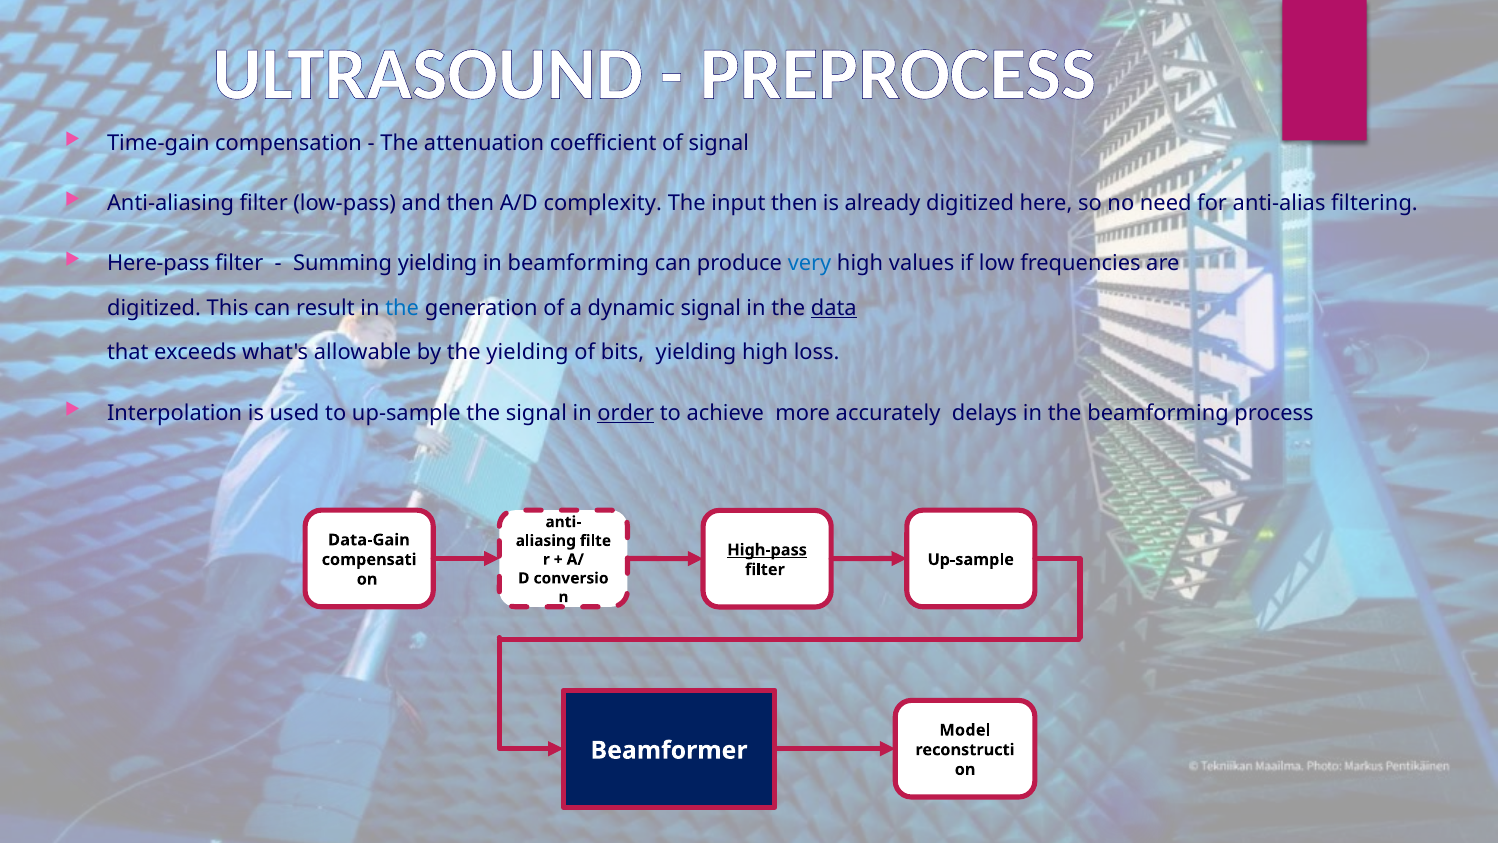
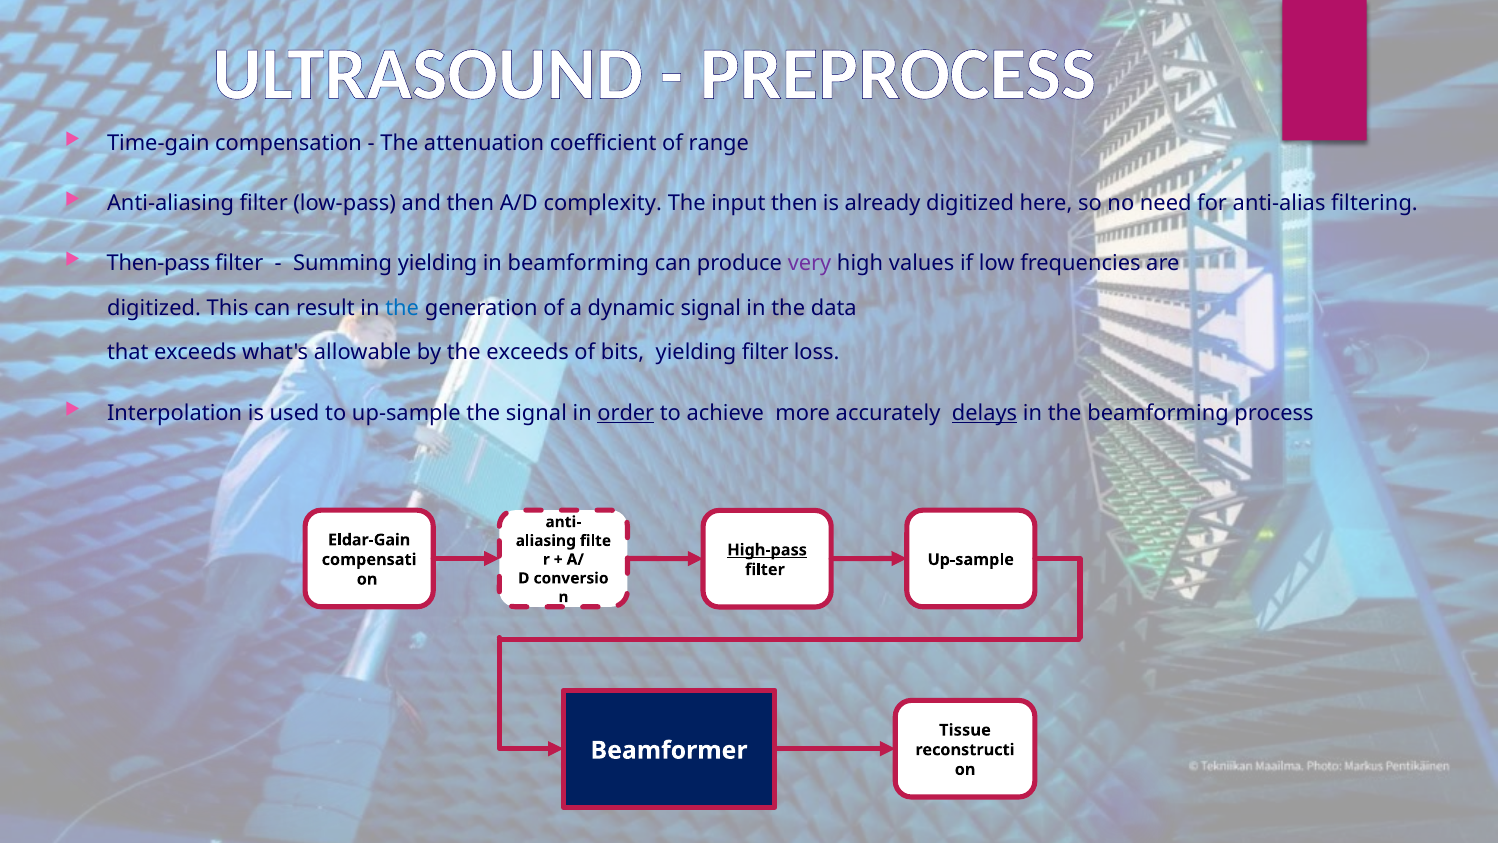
of signal: signal -> range (719, 143)
Here-pass: Here-pass -> Then-pass (158, 263)
very colour: blue -> purple (810, 263)
data underline: present -> none (834, 308)
the yielding: yielding -> exceeds (528, 353)
yielding high: high -> filter (765, 353)
delays underline: none -> present (985, 413)
Data-Gain: Data-Gain -> Eldar-Gain (369, 540)
Model: Model -> Tissue (965, 730)
